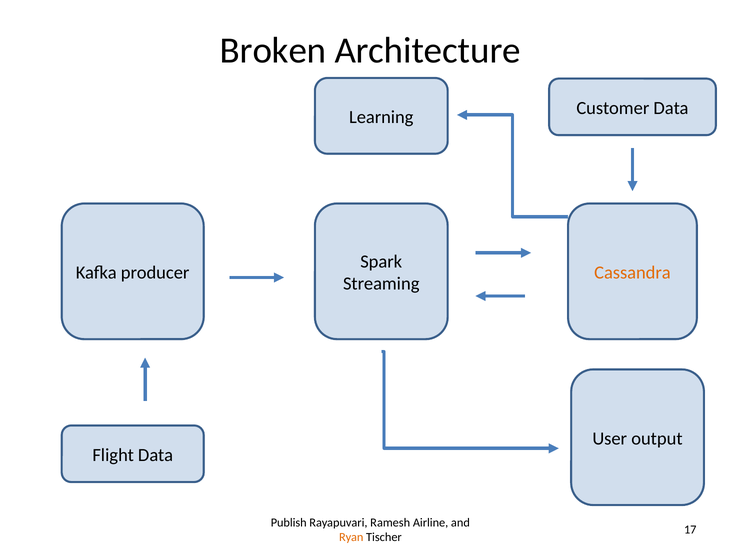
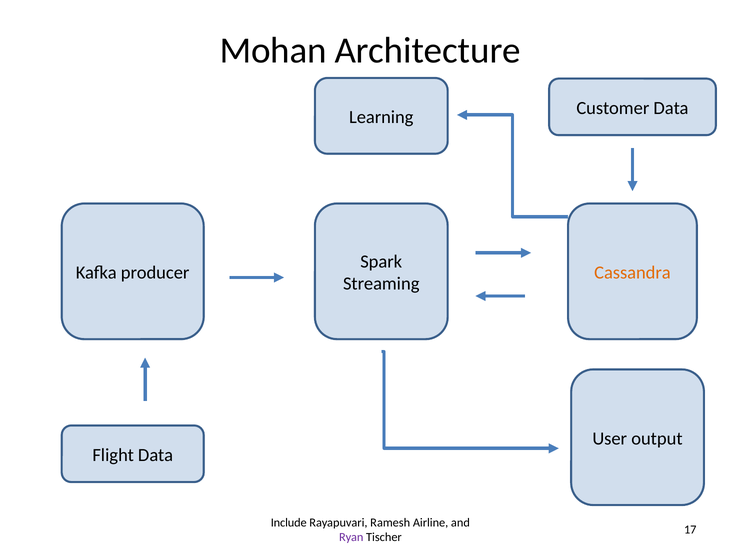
Broken: Broken -> Mohan (273, 51)
Publish: Publish -> Include (289, 523)
Ryan colour: orange -> purple (351, 538)
